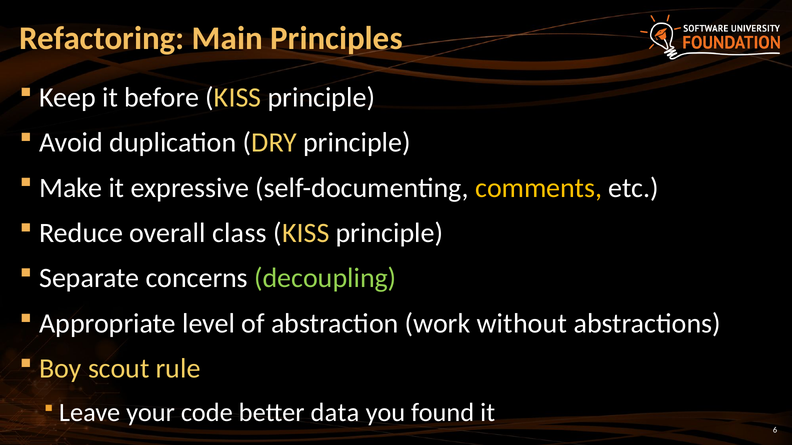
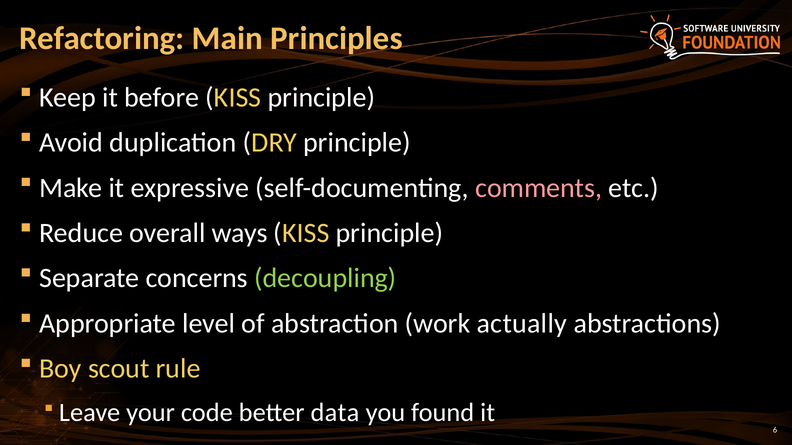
comments colour: yellow -> pink (539, 188)
class: class -> ways (240, 233)
without: without -> actually (522, 324)
